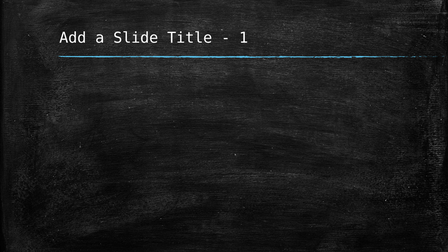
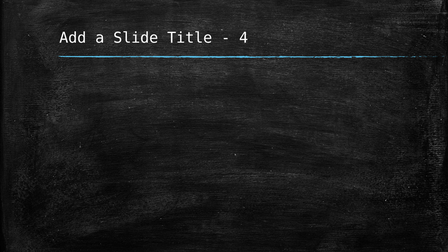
1: 1 -> 4 (244, 38)
